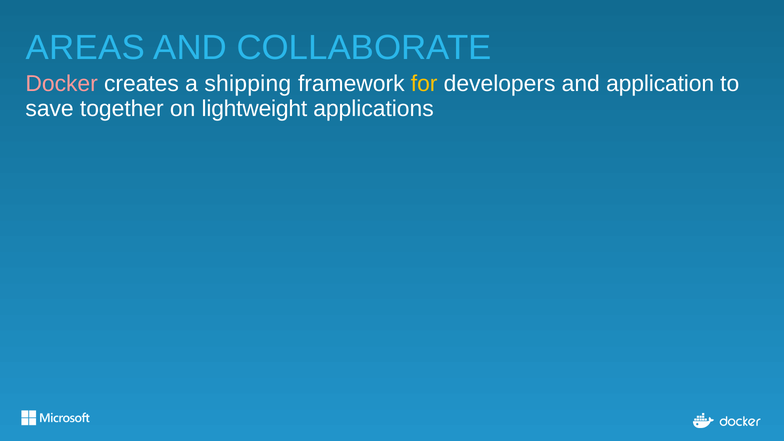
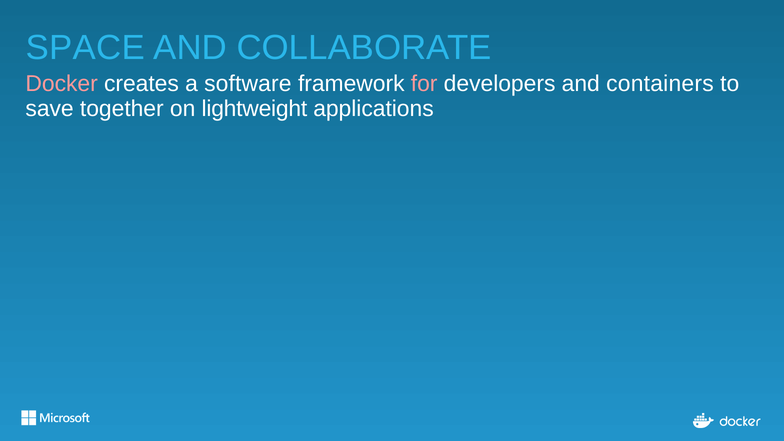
AREAS: AREAS -> SPACE (85, 48)
shipping: shipping -> software (248, 84)
for colour: yellow -> pink (424, 84)
application: application -> containers (660, 84)
